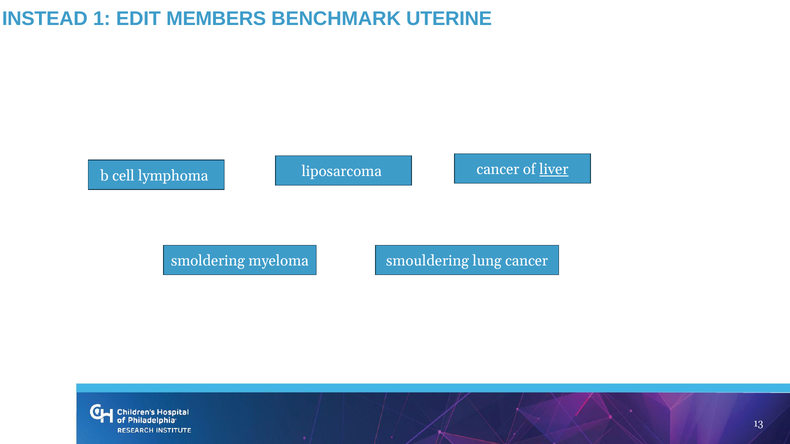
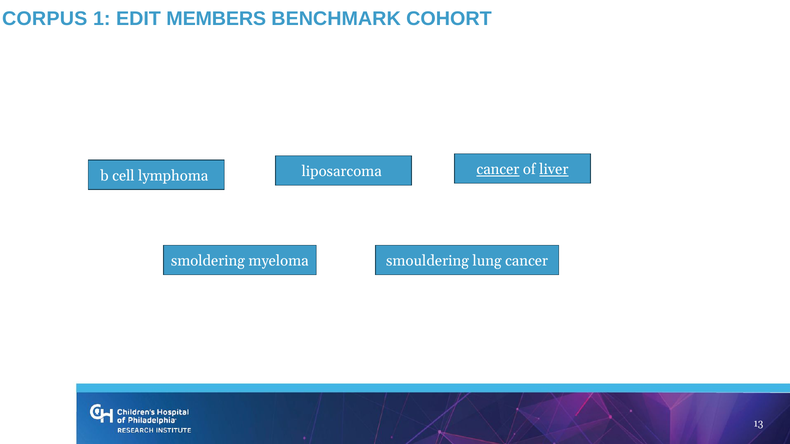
INSTEAD: INSTEAD -> CORPUS (45, 19)
UTERINE: UTERINE -> COHORT (449, 19)
cancer underline: none -> present (498, 170)
